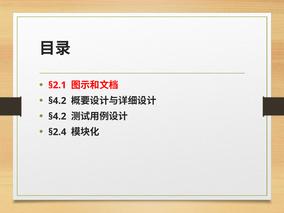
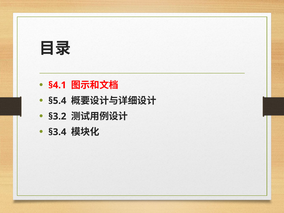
§2.1: §2.1 -> §4.1 (57, 85)
§4.2: §4.2 -> §5.4 (57, 101)
§4.2: §4.2 -> §3.2 (57, 116)
§2.4: §2.4 -> §3.4 (57, 132)
